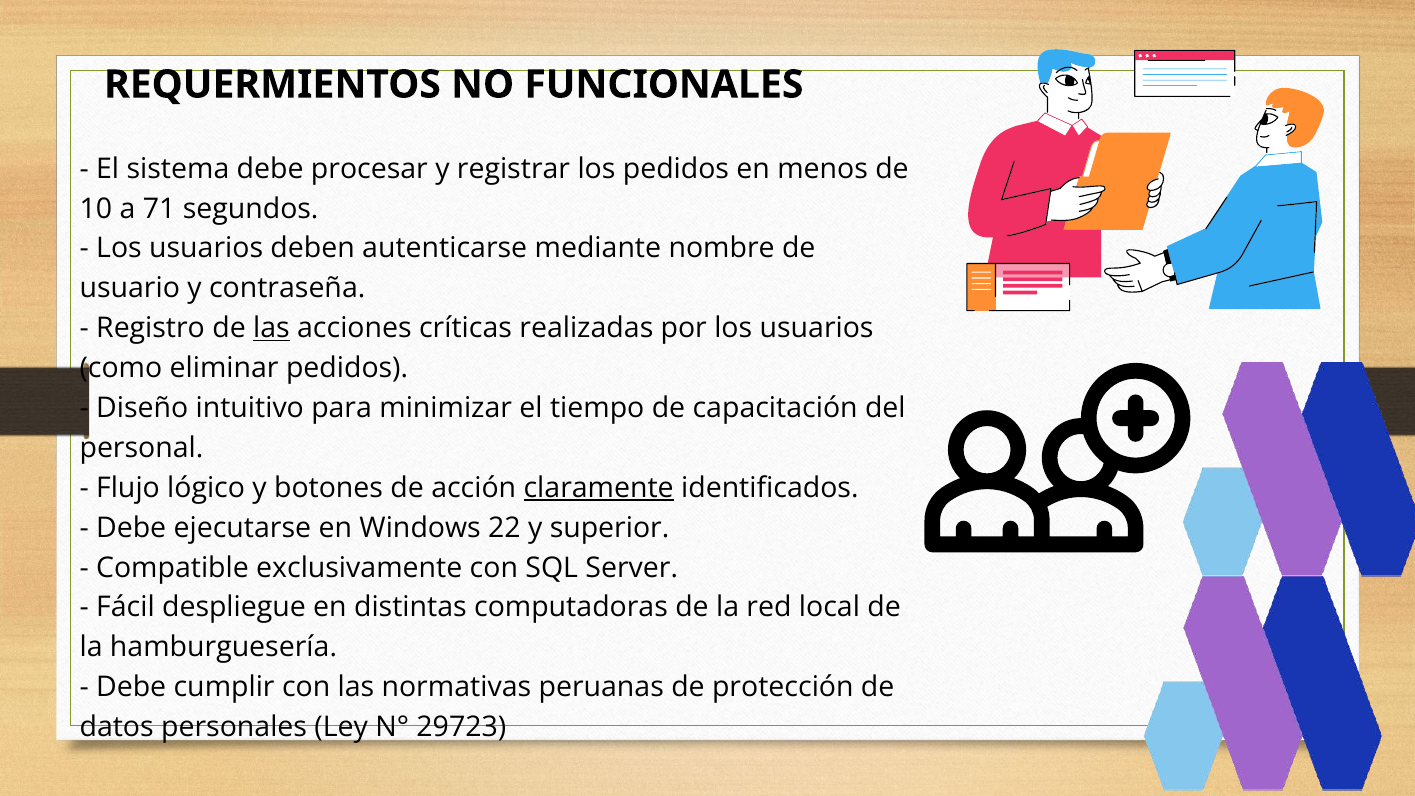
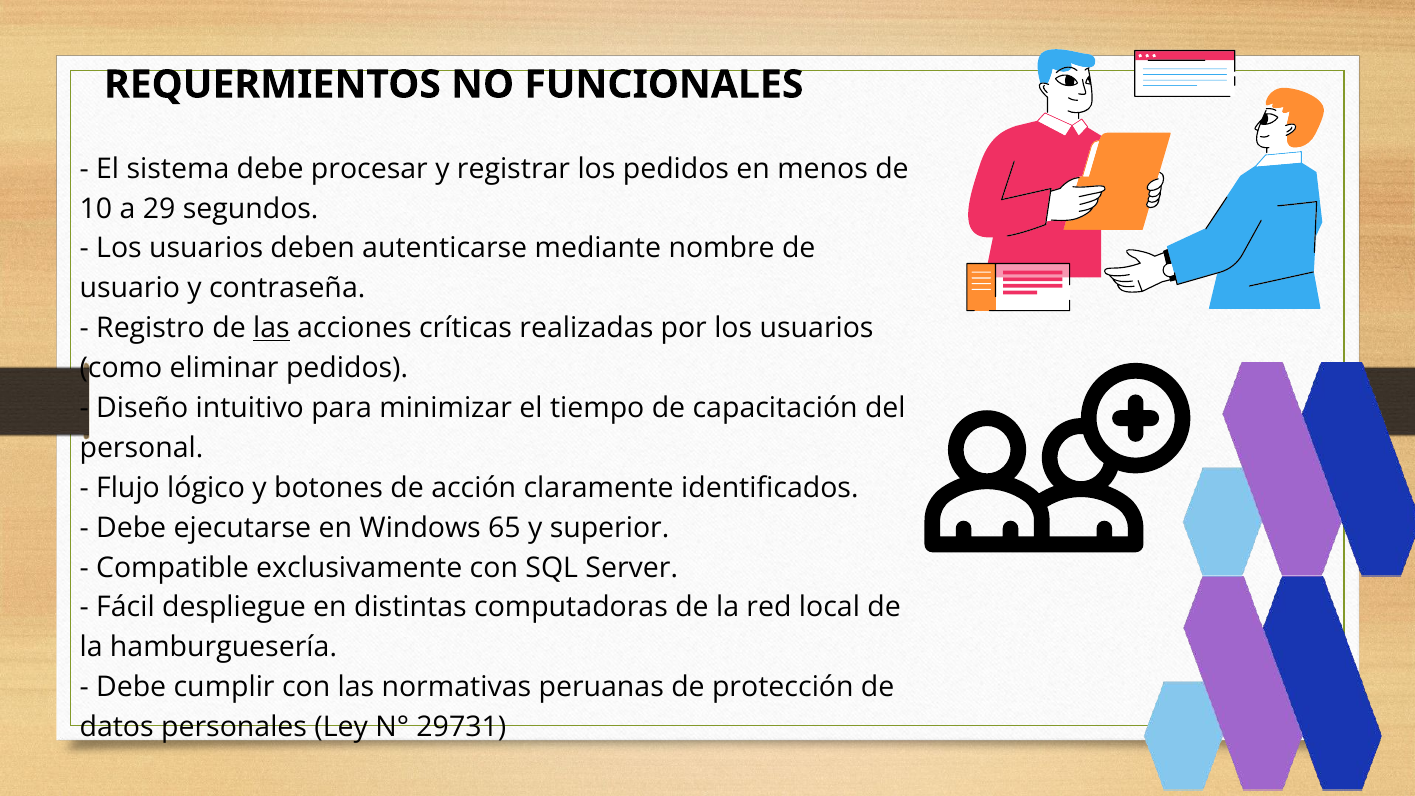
71: 71 -> 29 (159, 209)
claramente underline: present -> none (599, 488)
22: 22 -> 65 (504, 528)
29723: 29723 -> 29731 (461, 727)
